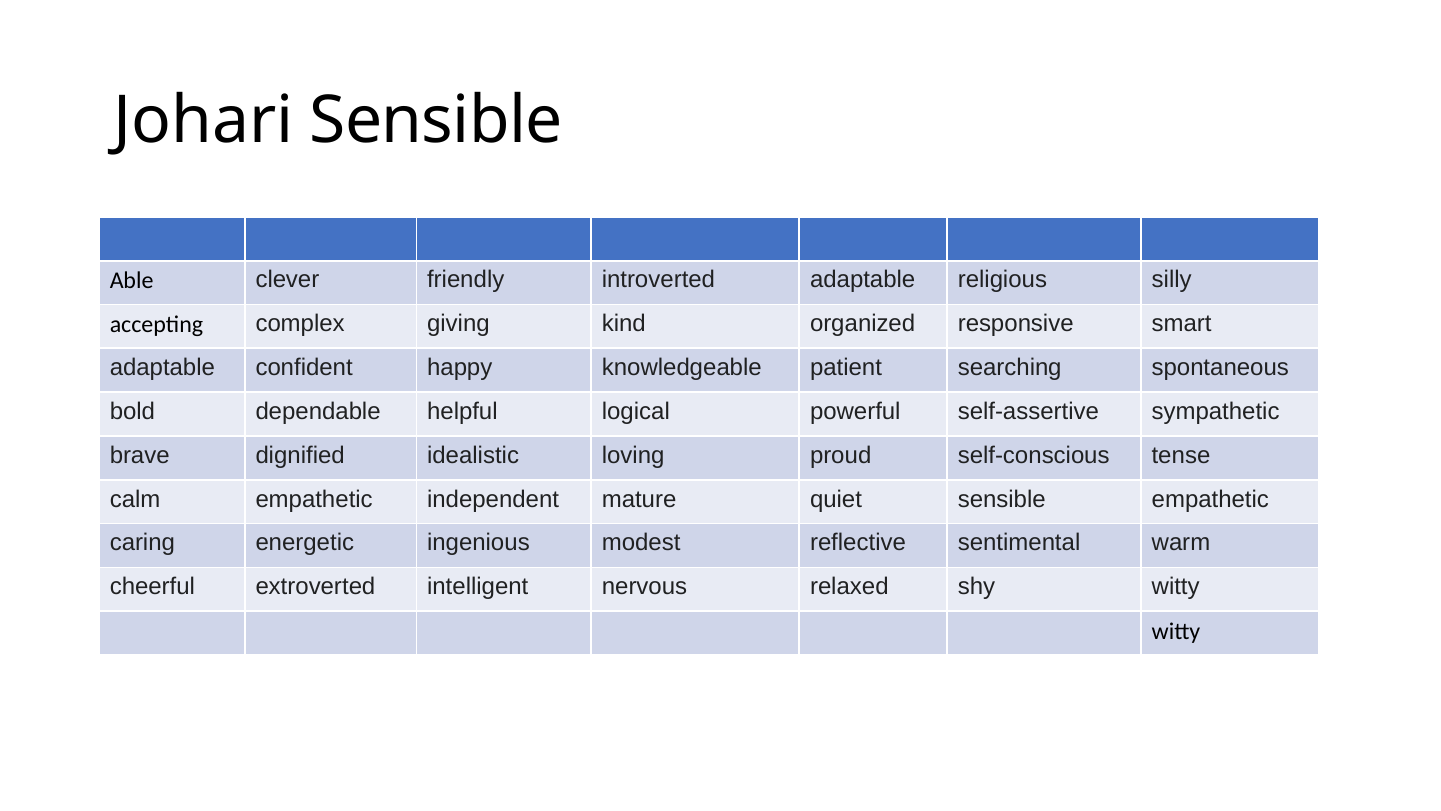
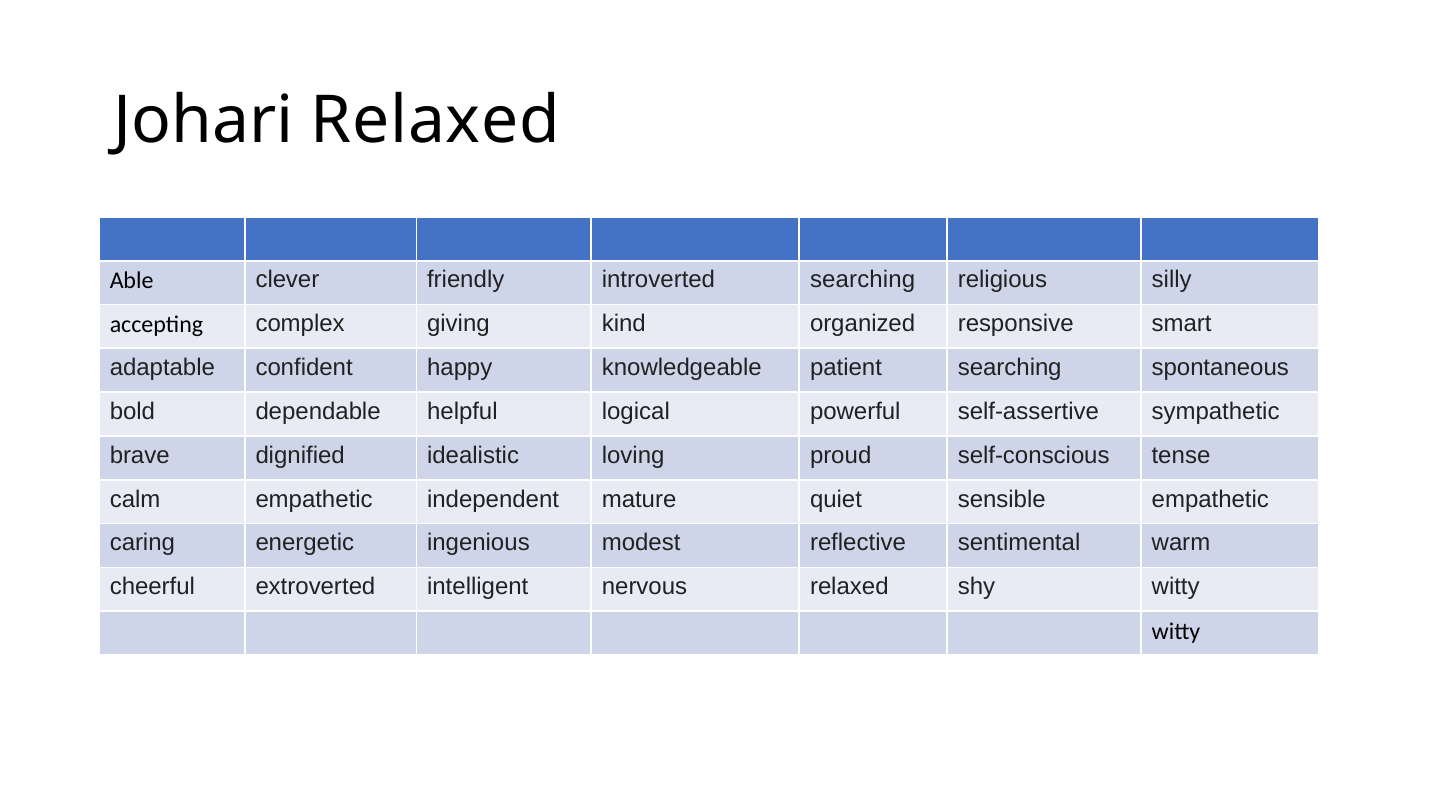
Johari Sensible: Sensible -> Relaxed (435, 121)
introverted adaptable: adaptable -> searching (863, 280)
